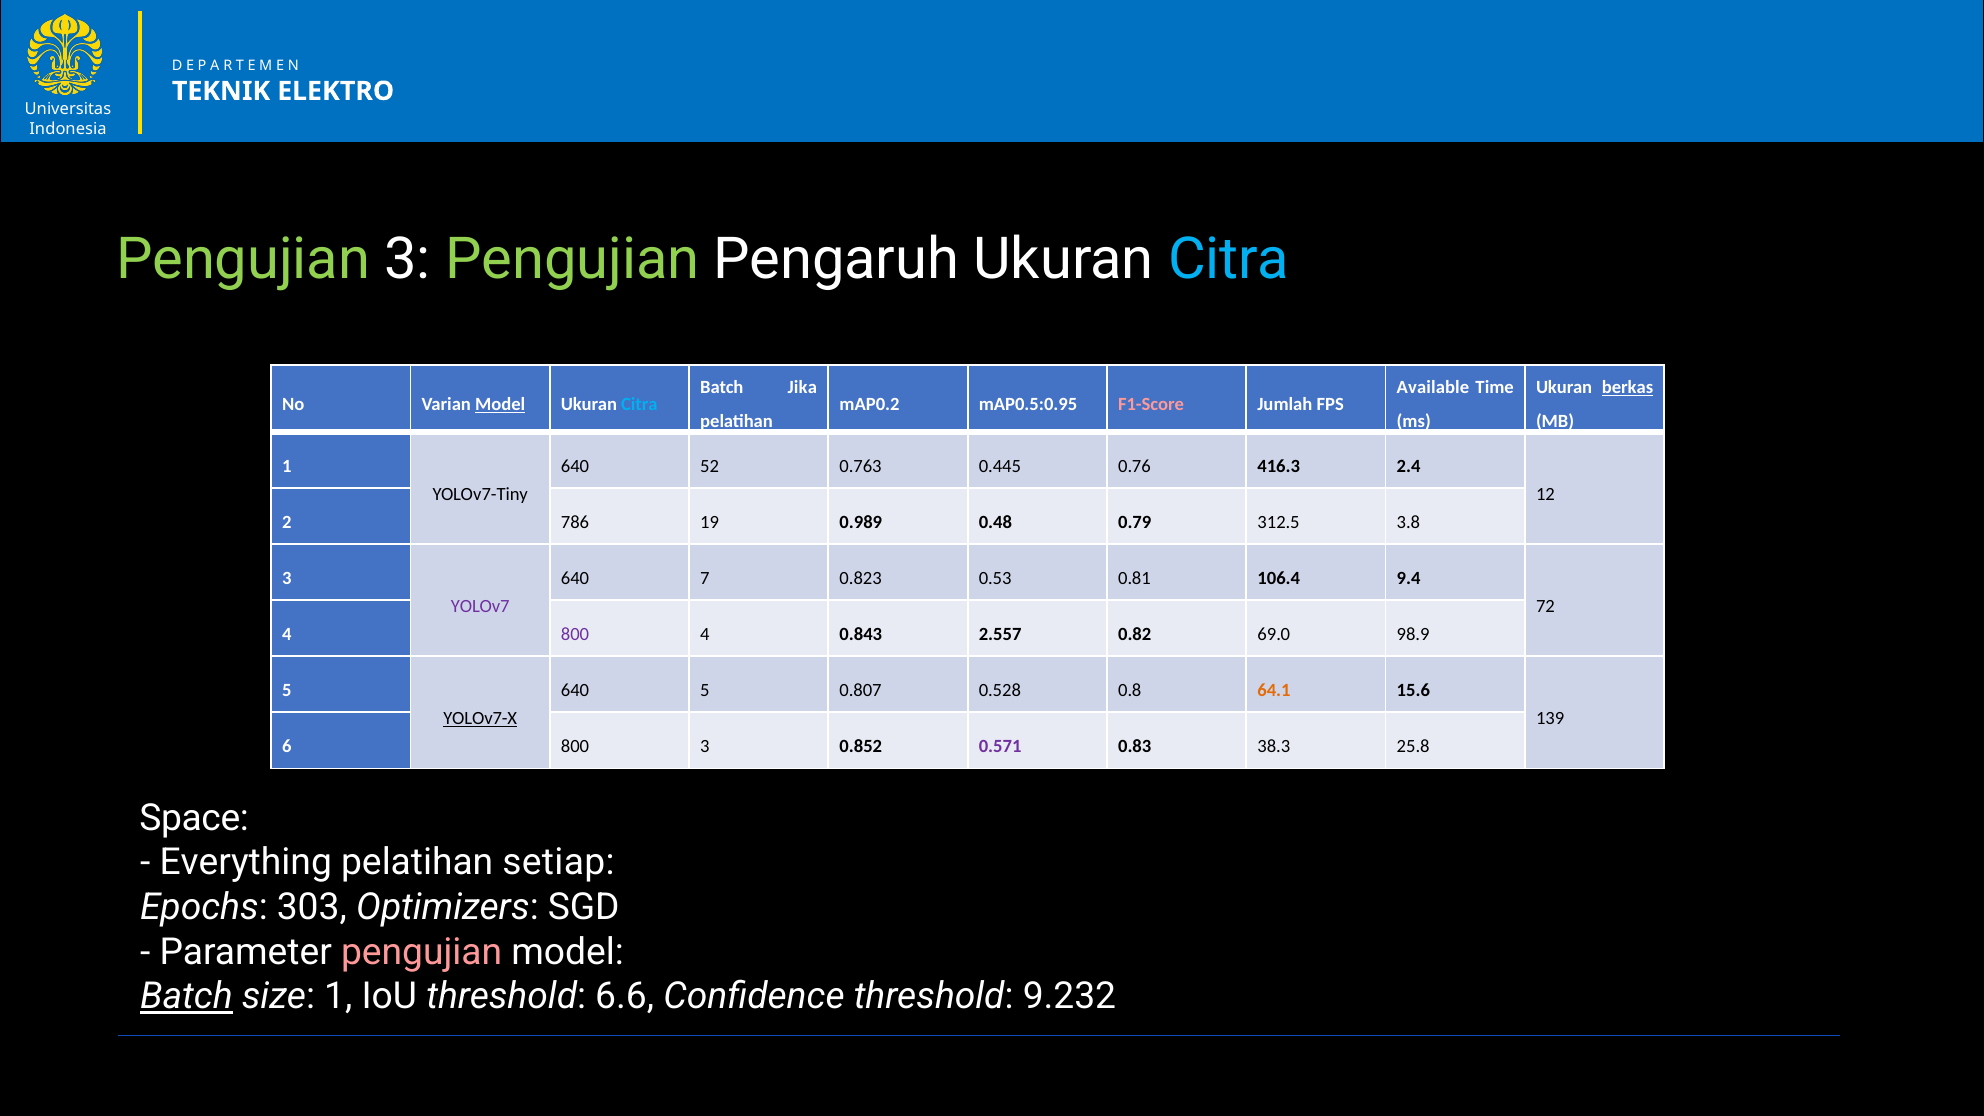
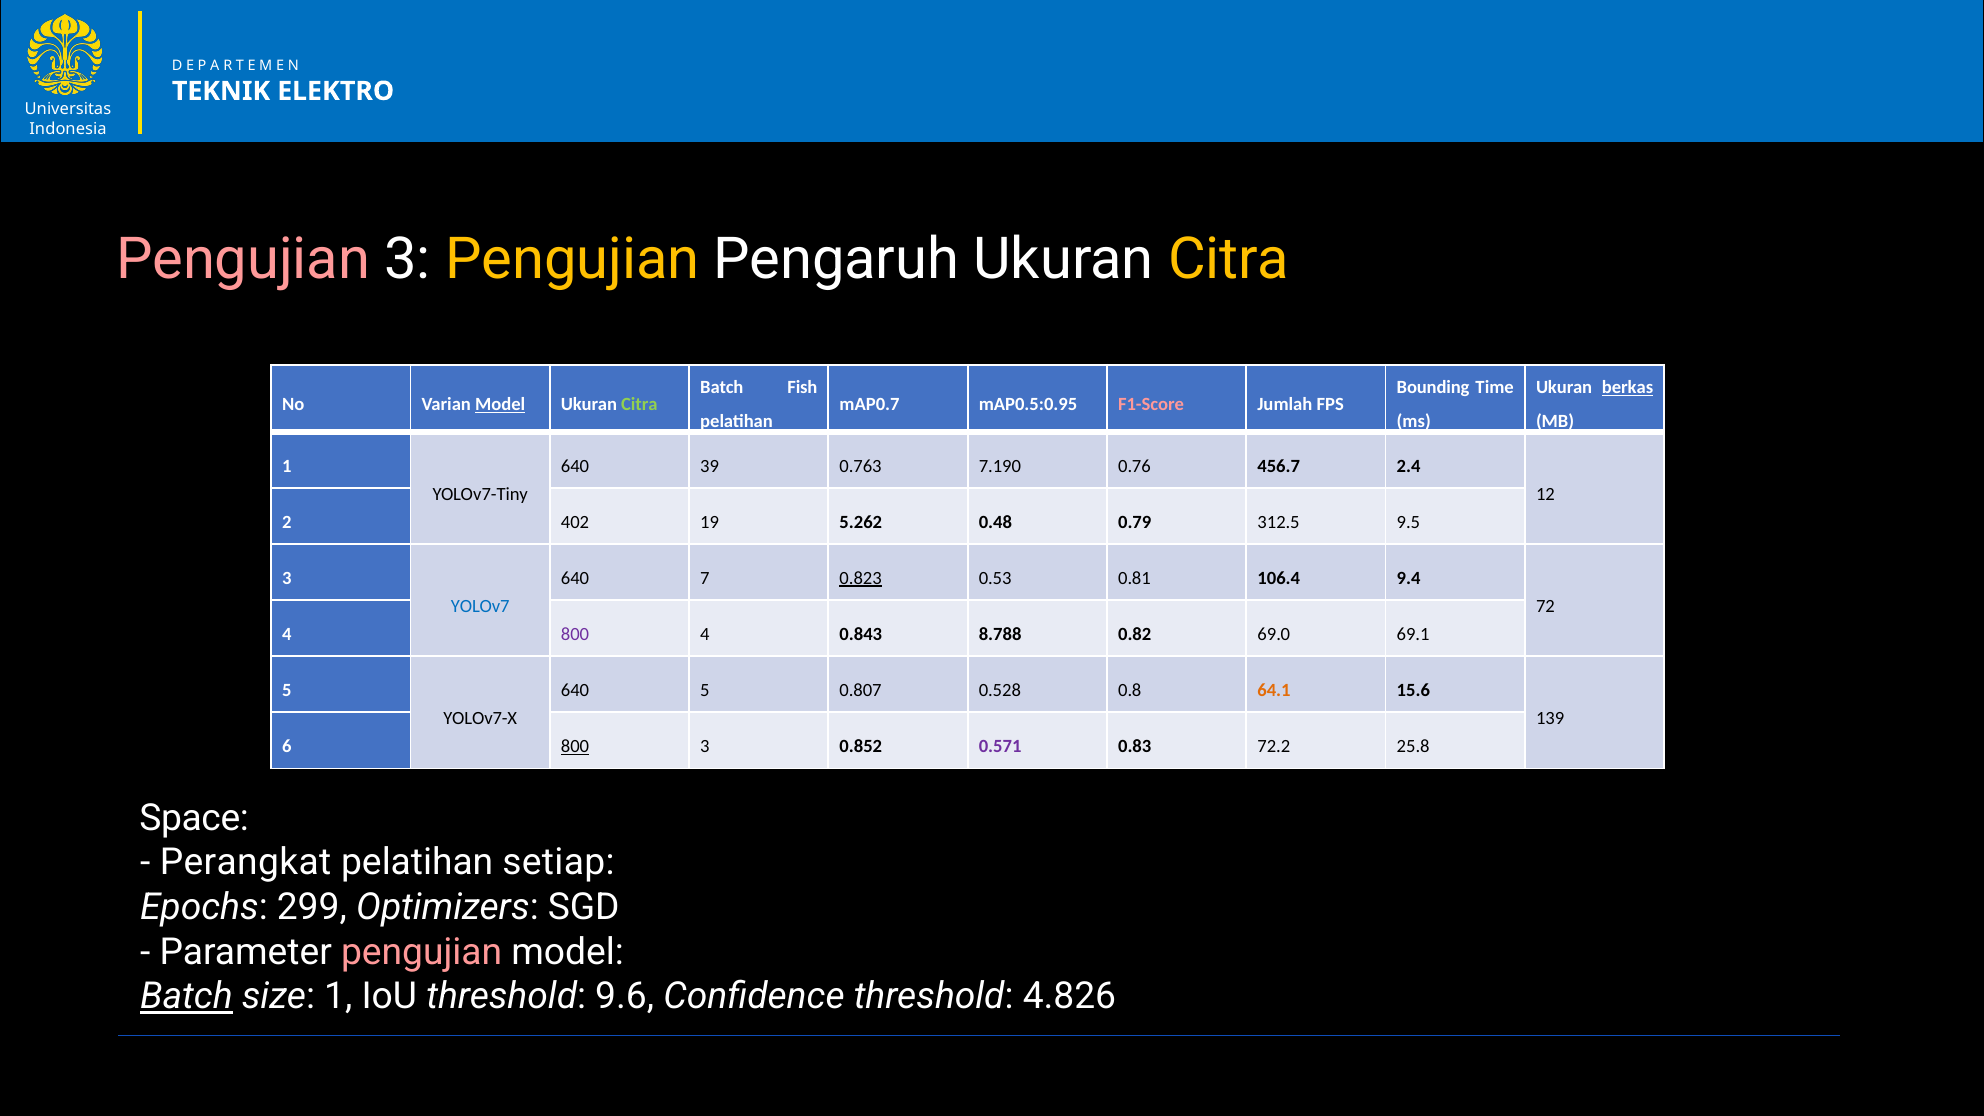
Pengujian colour: light green -> pink (243, 259)
Pengujian colour: light green -> yellow (572, 259)
Citra colour: light blue -> yellow (1228, 259)
Jika: Jika -> Fish (802, 388)
Available: Available -> Bounding (1433, 388)
Citra colour: light blue -> light green (639, 404)
mAP0.2: mAP0.2 -> mAP0.7 (870, 404)
52: 52 -> 39 (710, 466)
0.445: 0.445 -> 7.190 (1000, 466)
416.3: 416.3 -> 456.7 (1279, 466)
786: 786 -> 402 (575, 522)
0.989: 0.989 -> 5.262 (861, 522)
3.8: 3.8 -> 9.5 (1408, 522)
0.823 underline: none -> present (861, 578)
YOLOv7 colour: purple -> blue (480, 606)
2.557: 2.557 -> 8.788 (1000, 634)
98.9: 98.9 -> 69.1 (1413, 634)
YOLOv7-X underline: present -> none (480, 718)
800 underline: none -> present (575, 746)
38.3: 38.3 -> 72.2 (1274, 746)
Everything: Everything -> Perangkat (246, 863)
303: 303 -> 299 (312, 907)
6.6: 6.6 -> 9.6 (625, 996)
9.232: 9.232 -> 4.826 (1069, 996)
